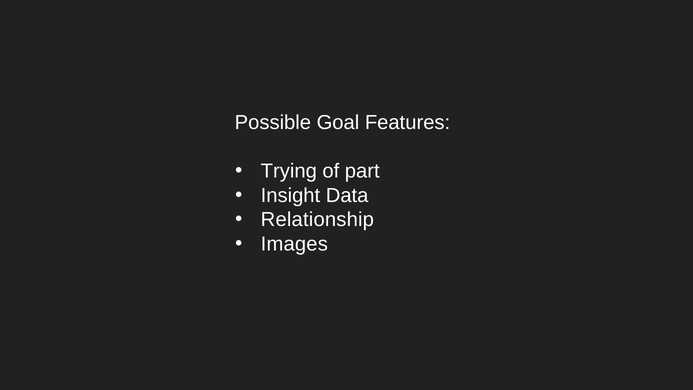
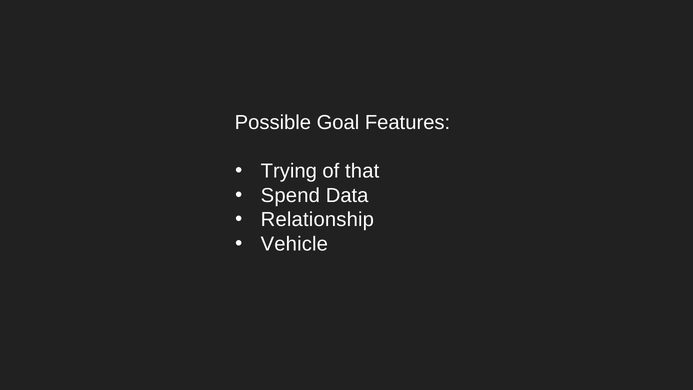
part: part -> that (362, 171)
Insight: Insight -> Spend (290, 195)
Images: Images -> Vehicle (294, 244)
